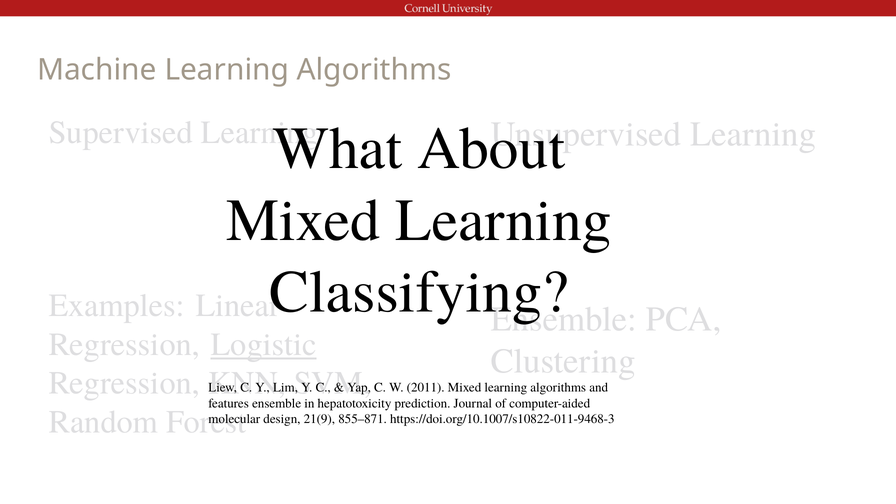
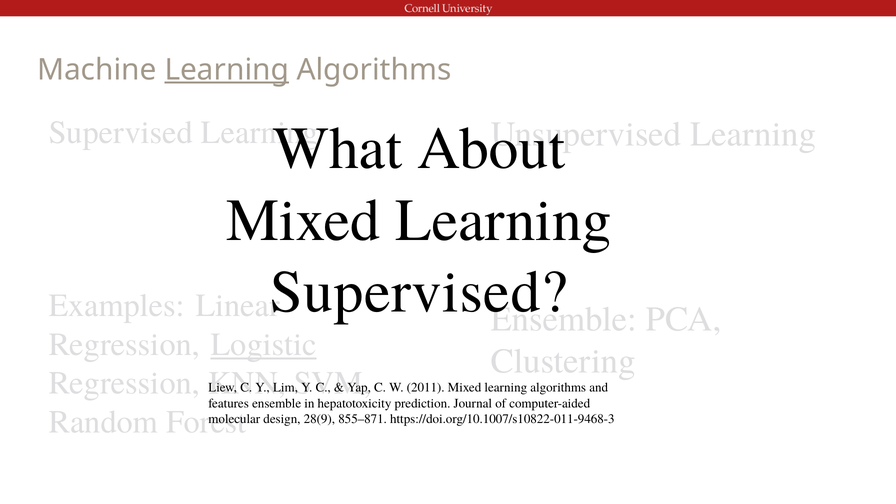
Learning underline: none -> present (227, 70)
Classifying: Classifying -> Supervised (419, 292)
21(9: 21(9 -> 28(9 (319, 419)
